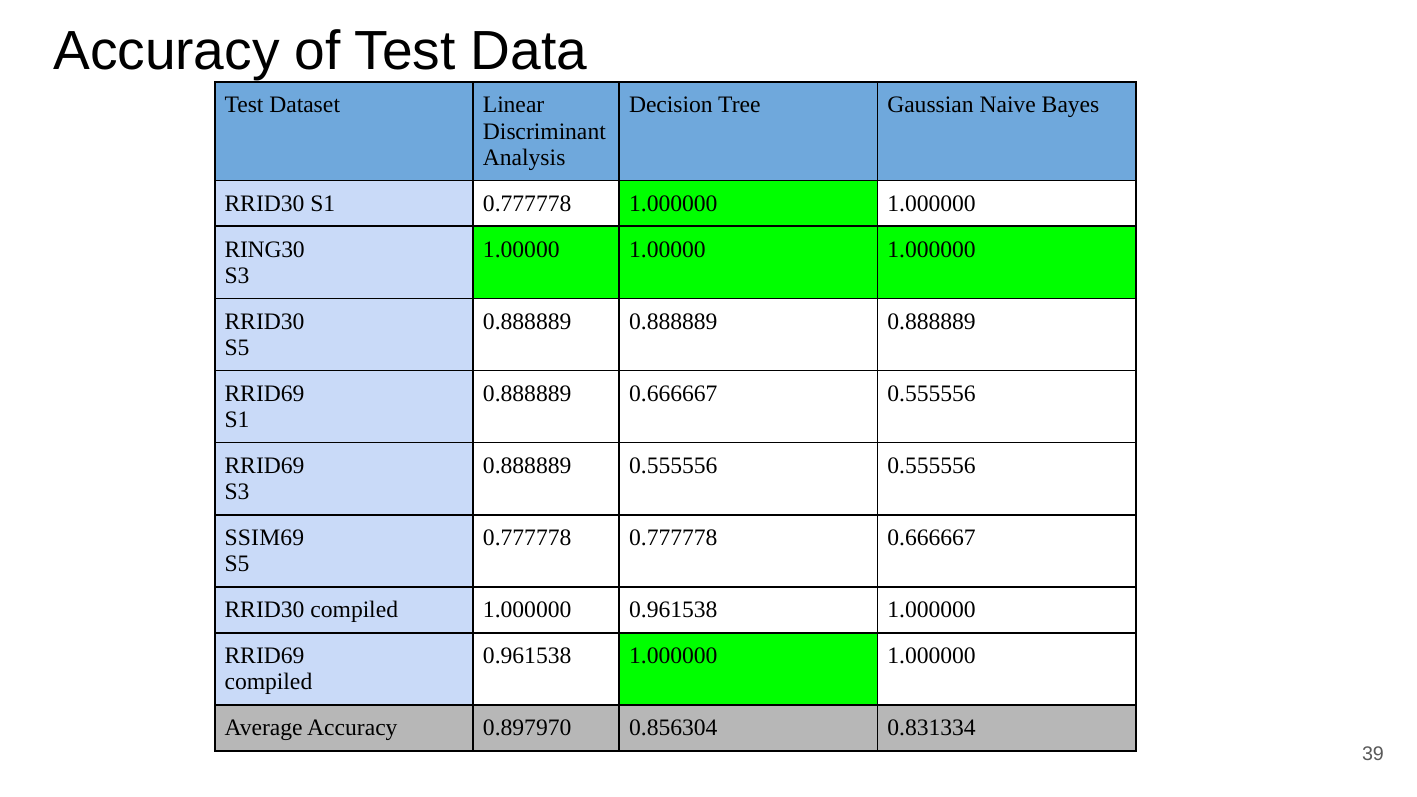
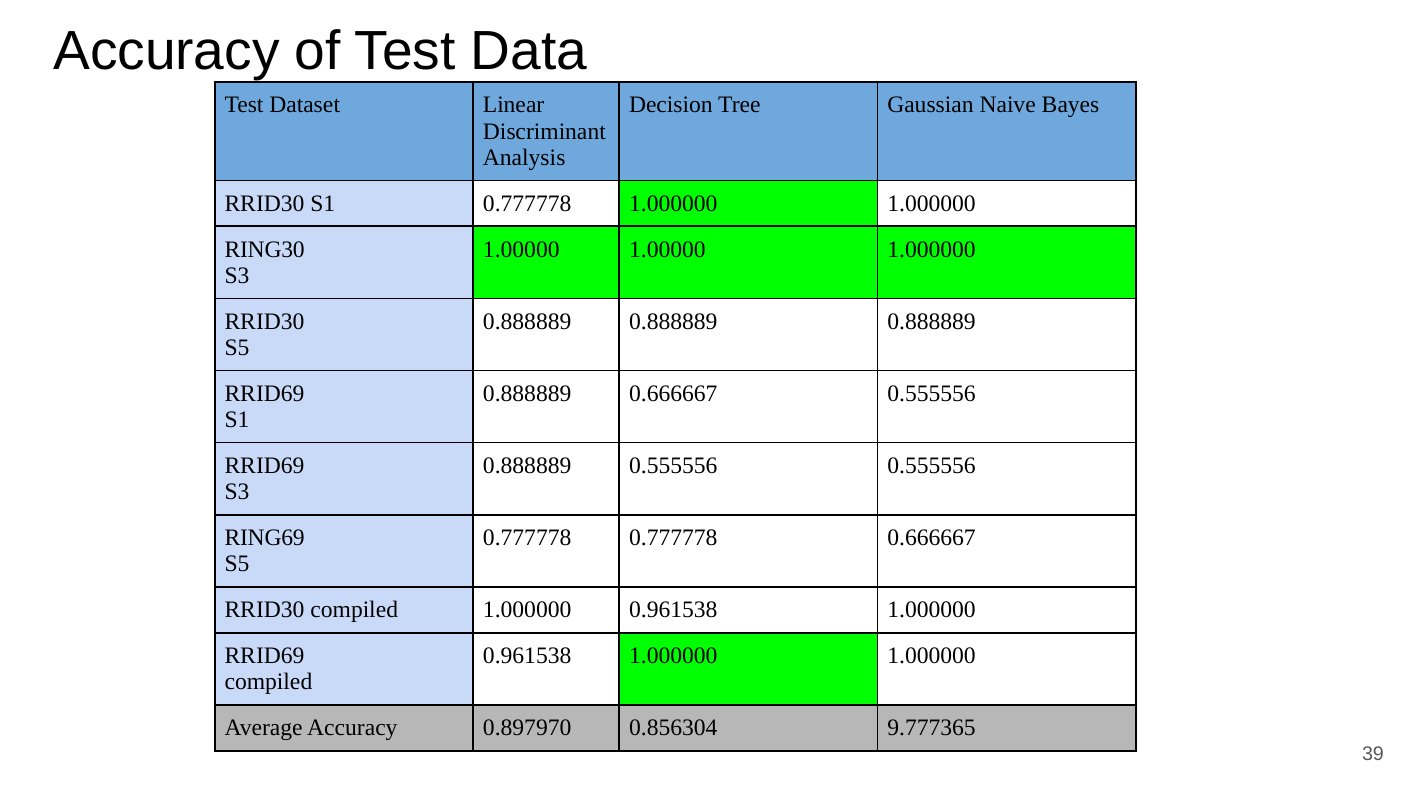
SSIM69: SSIM69 -> RING69 (265, 538)
0.831334: 0.831334 -> 9.777365 (932, 728)
